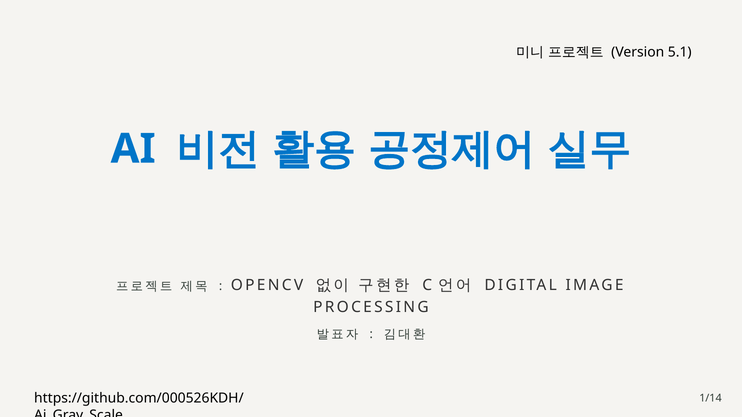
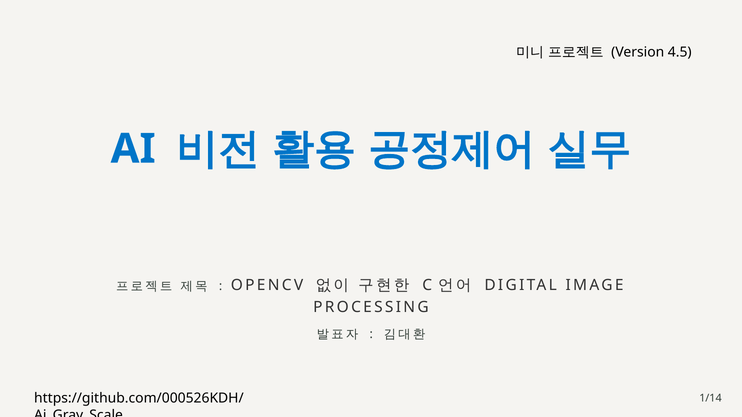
5.1: 5.1 -> 4.5 (680, 52)
